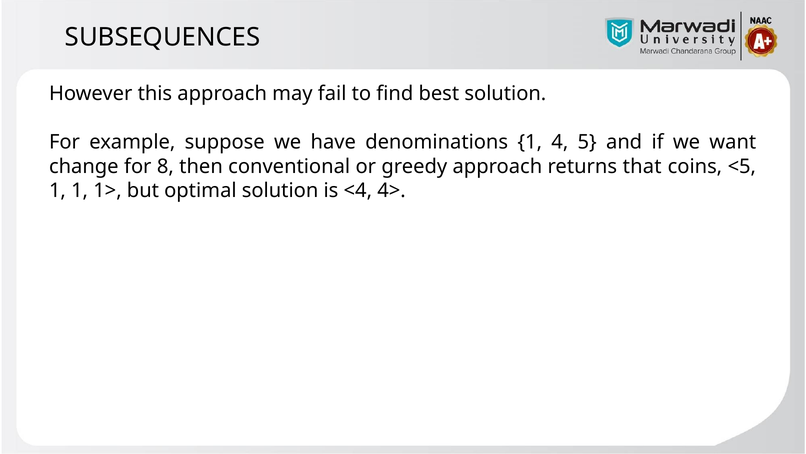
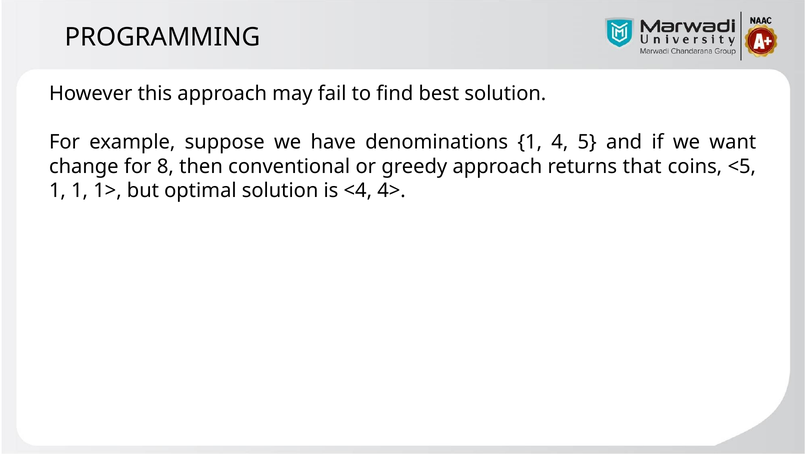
SUBSEQUENCES: SUBSEQUENCES -> PROGRAMMING (163, 37)
